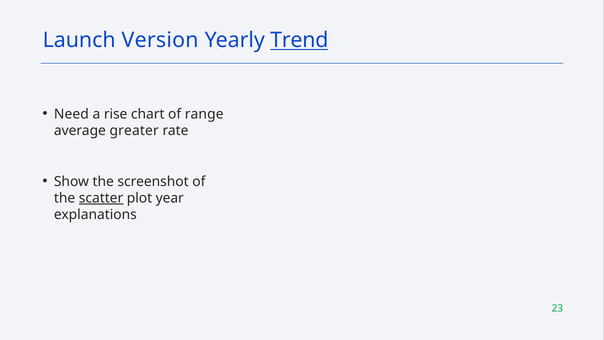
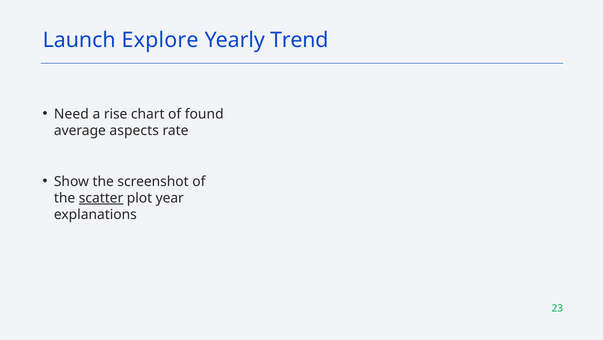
Version: Version -> Explore (160, 40)
Trend underline: present -> none (299, 40)
range: range -> found (204, 114)
greater: greater -> aspects (134, 131)
